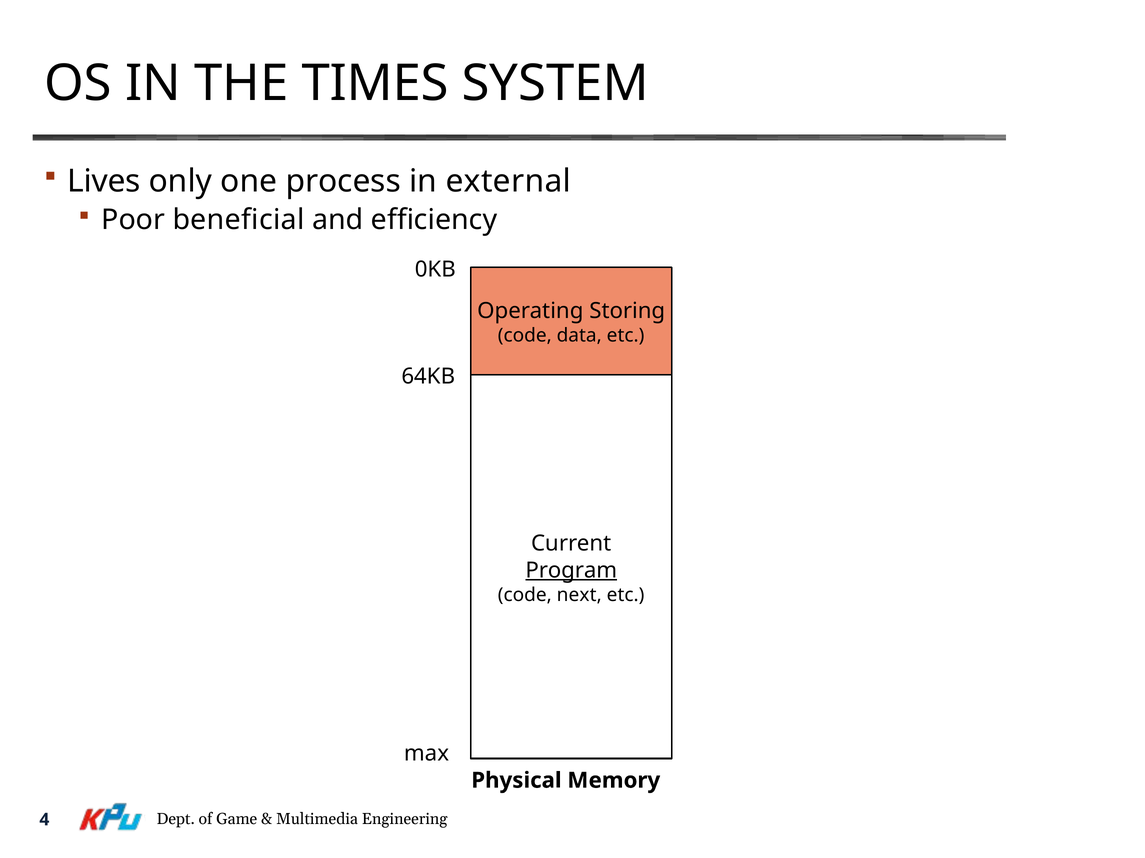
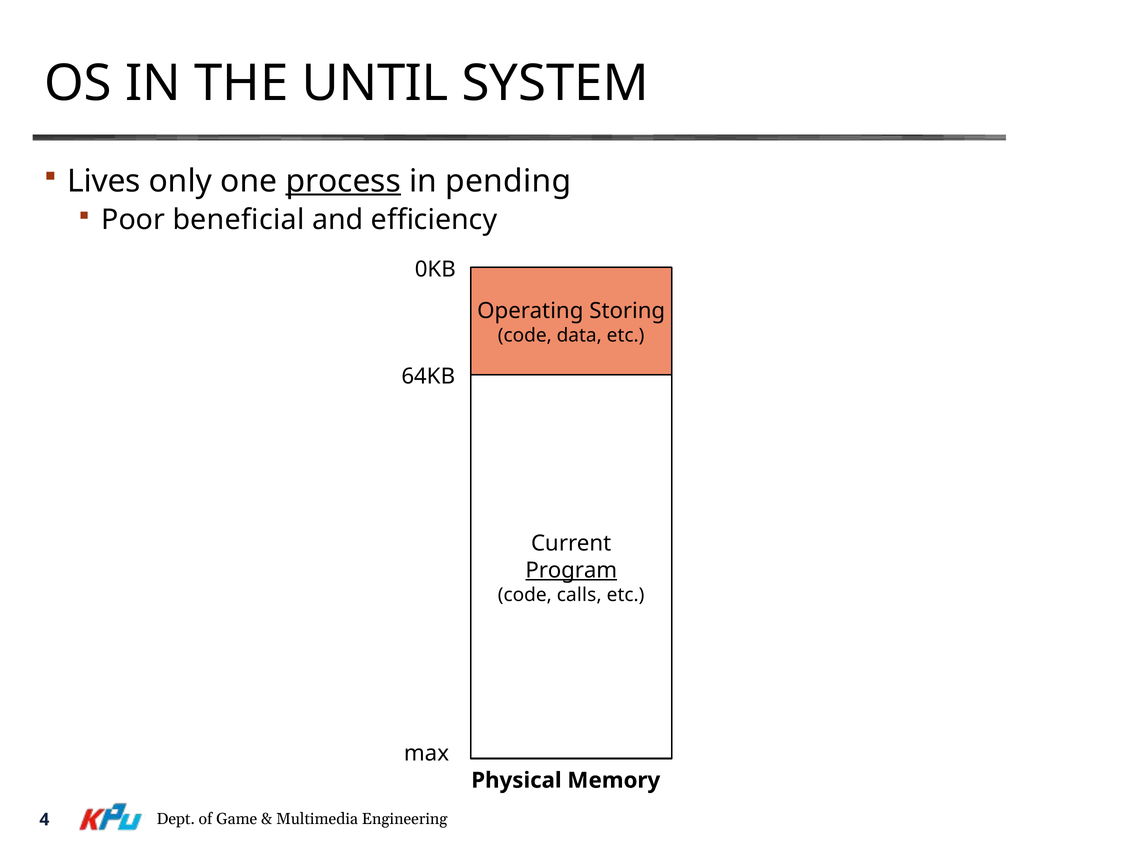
TIMES: TIMES -> UNTIL (375, 84)
process underline: none -> present (343, 181)
external: external -> pending (508, 181)
next: next -> calls (579, 595)
